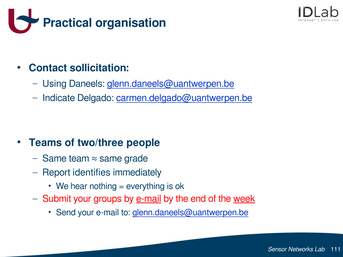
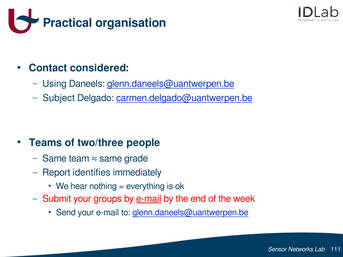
sollicitation: sollicitation -> considered (99, 68)
Indicate: Indicate -> Subject (59, 98)
week underline: present -> none (244, 199)
